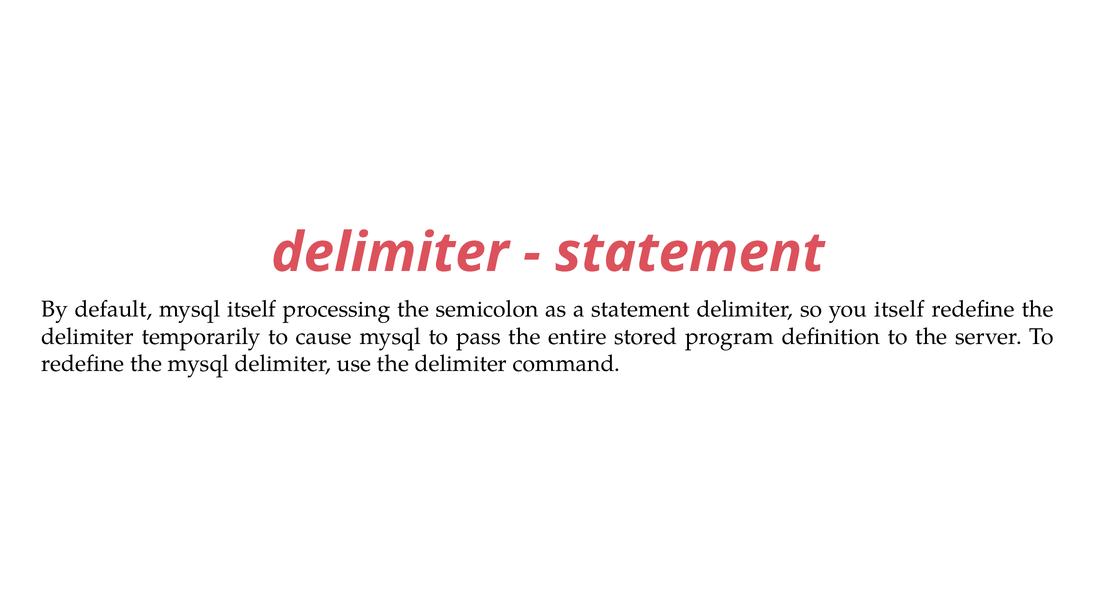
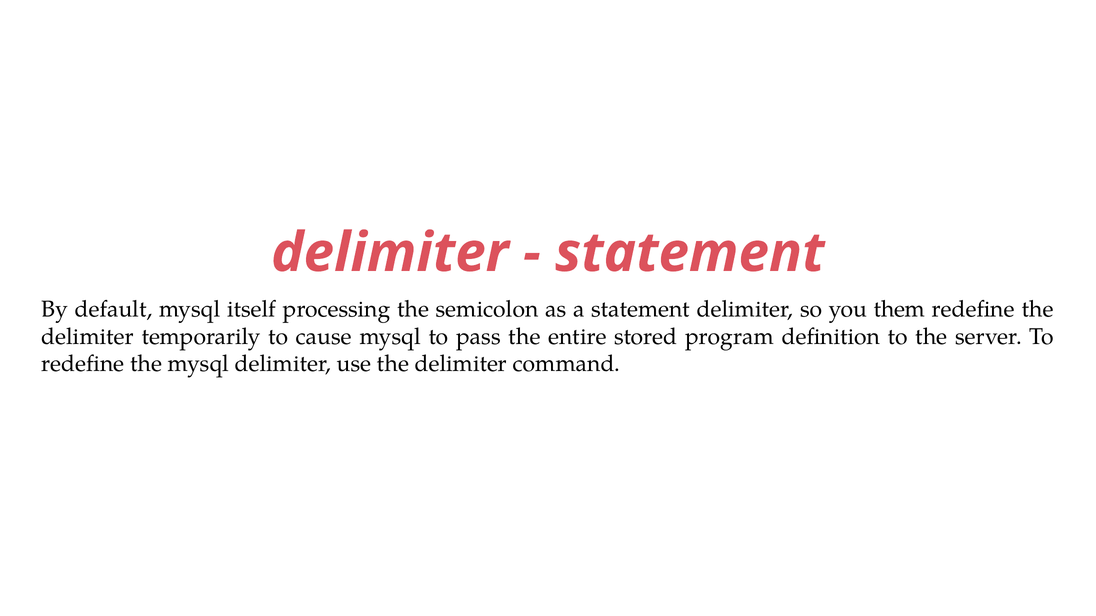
you itself: itself -> them (900, 309)
